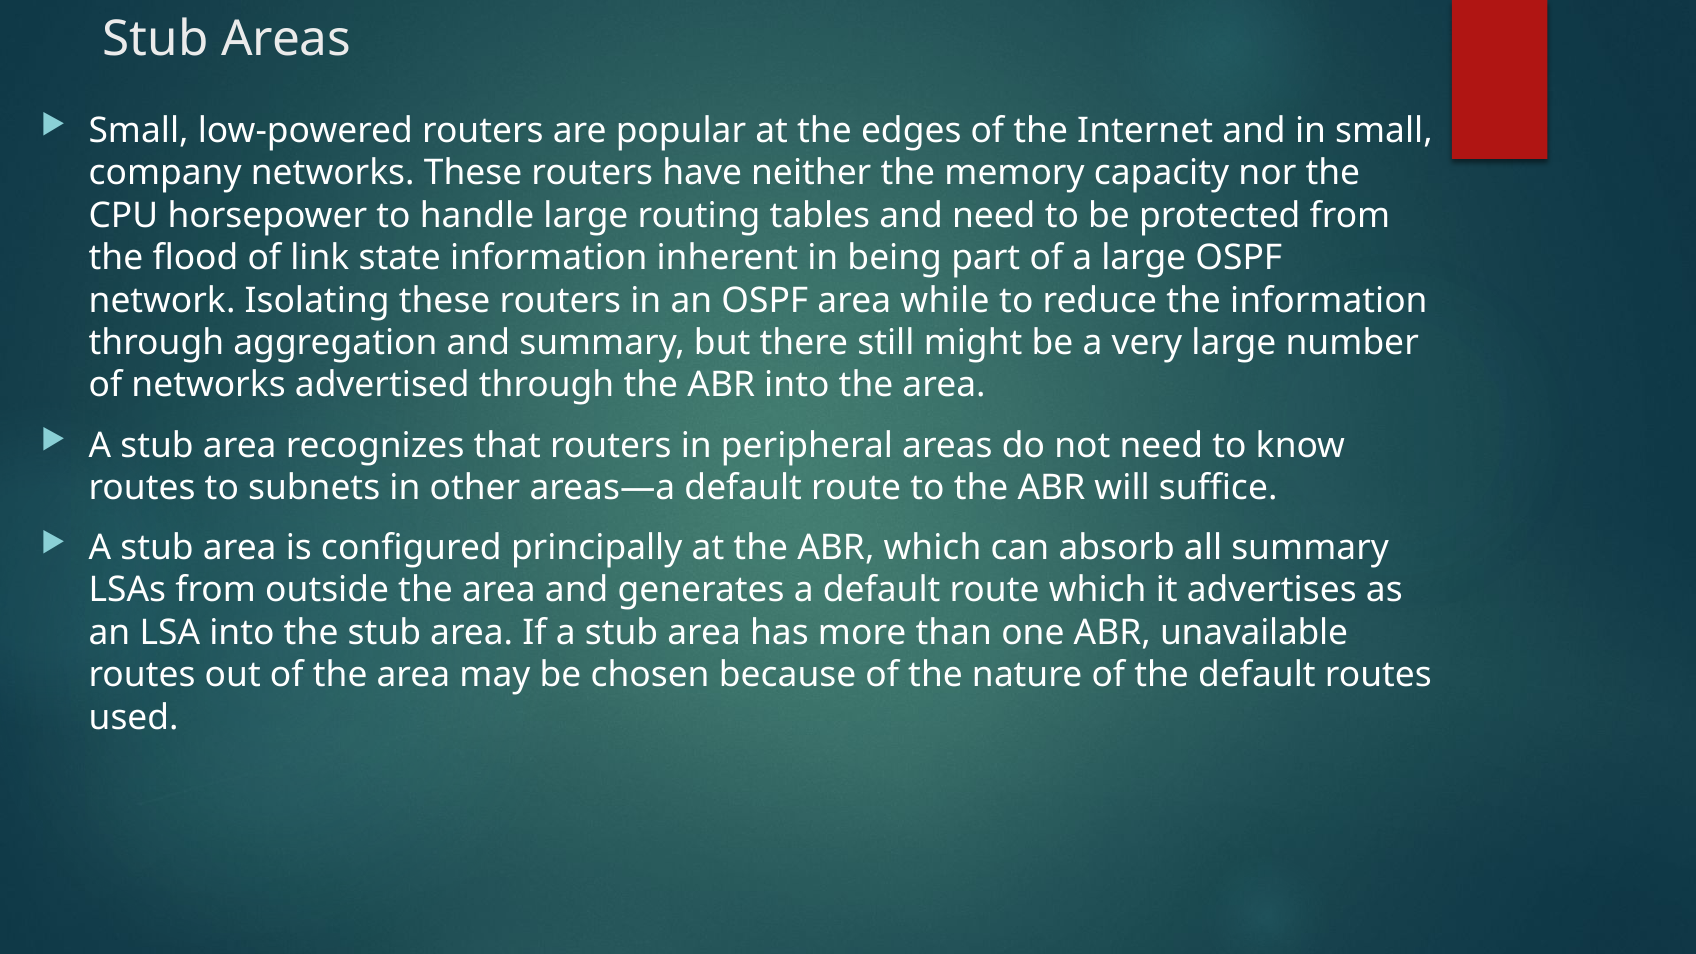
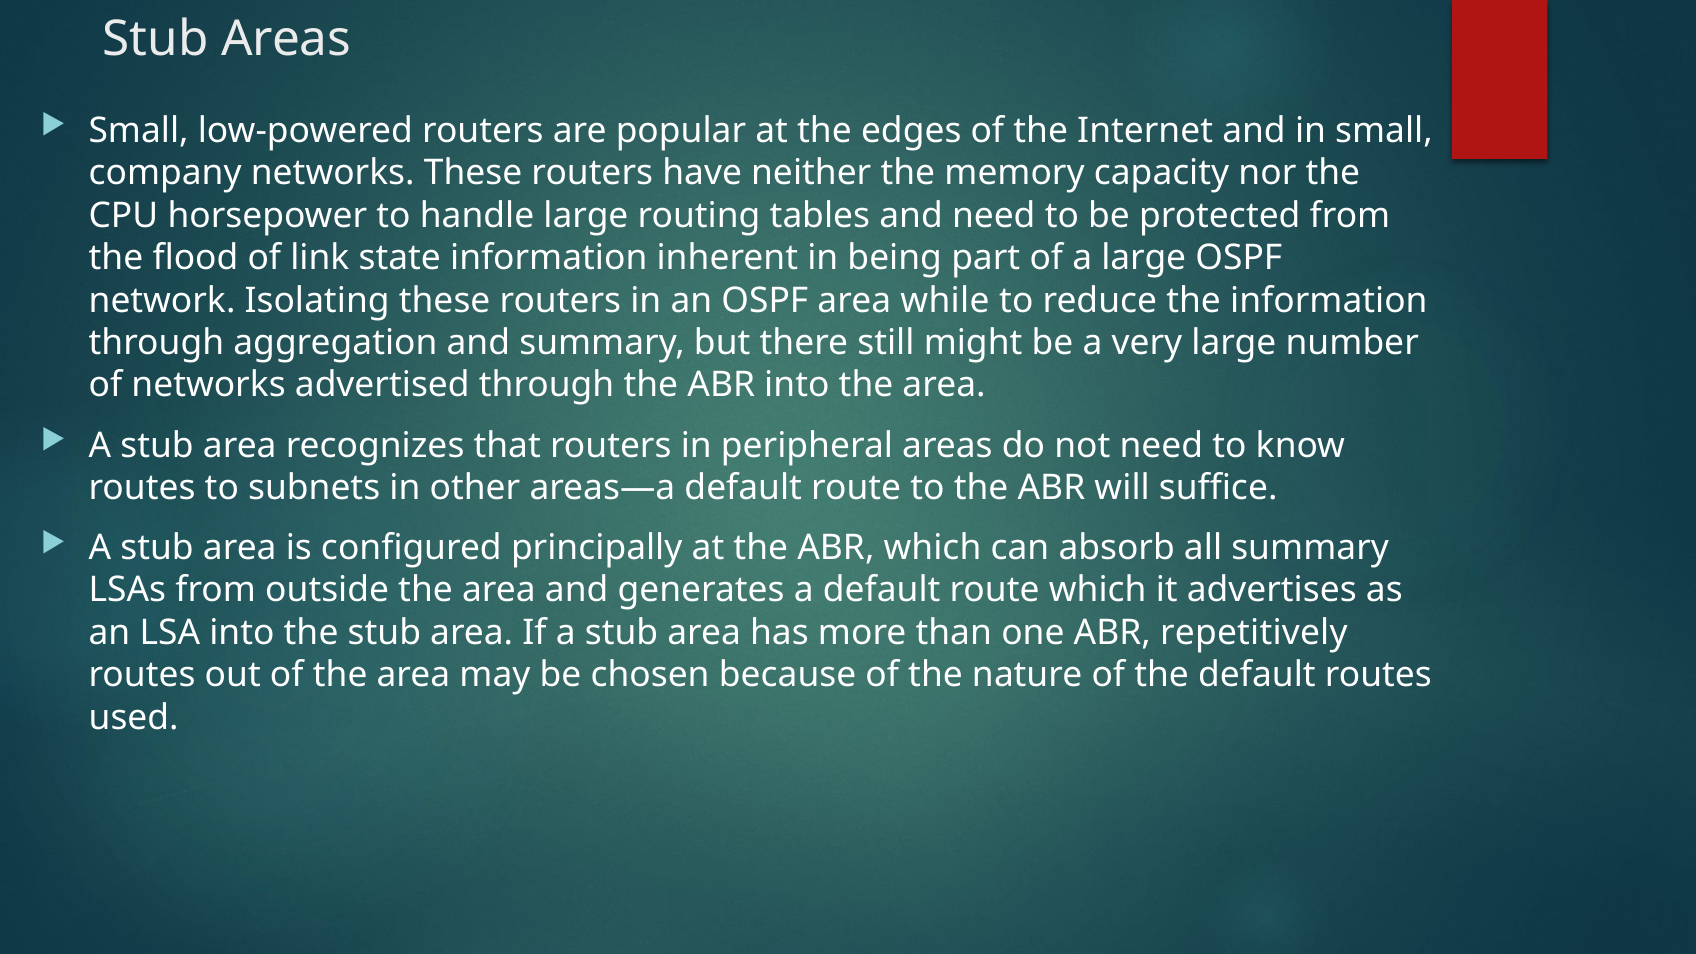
unavailable: unavailable -> repetitively (1254, 633)
